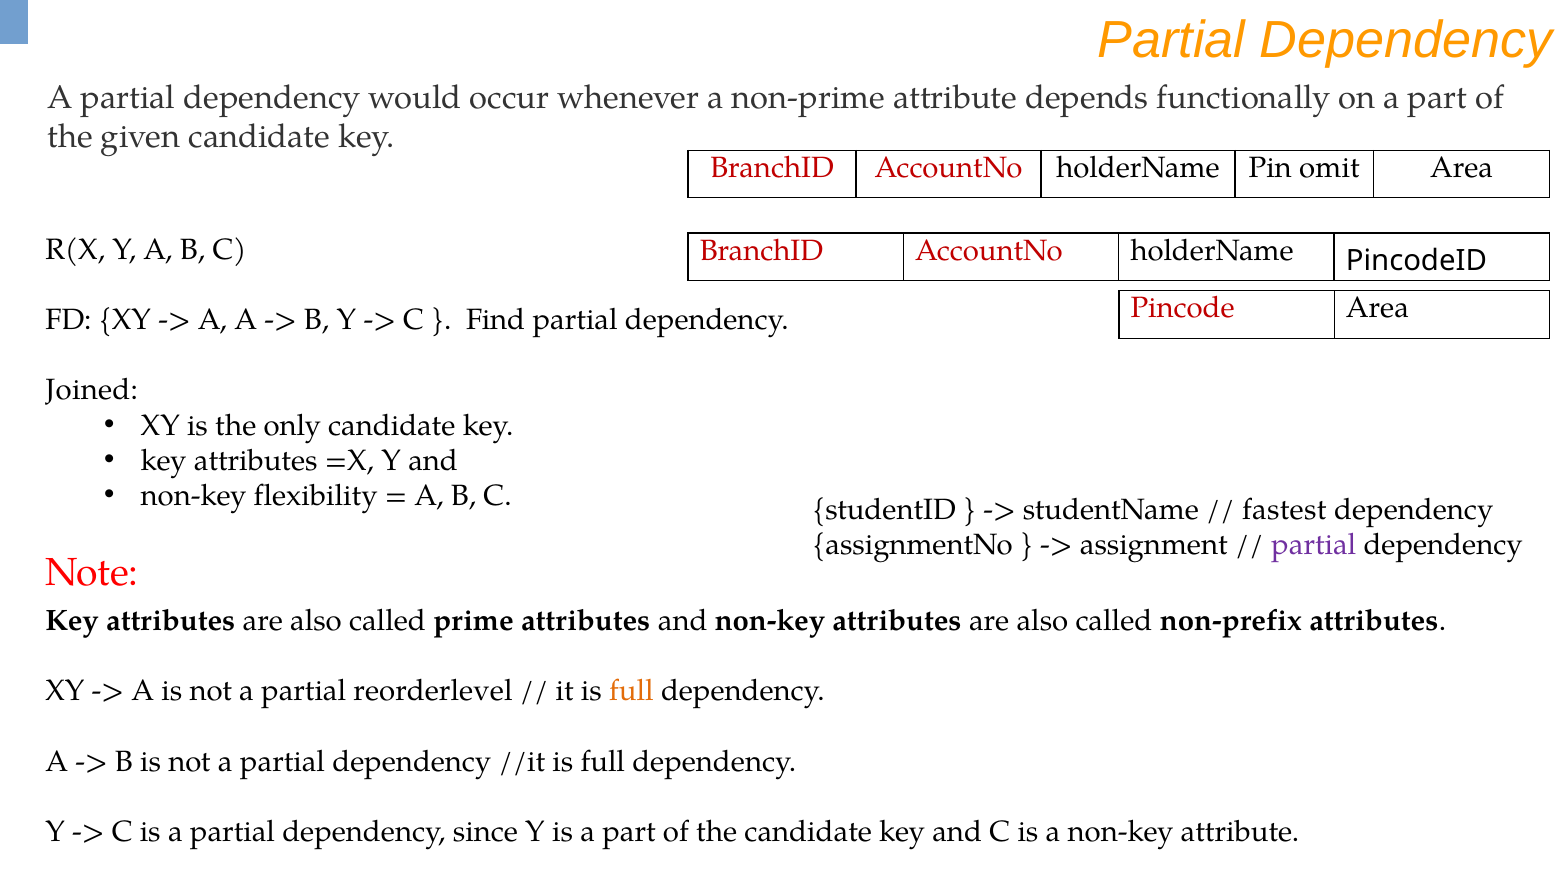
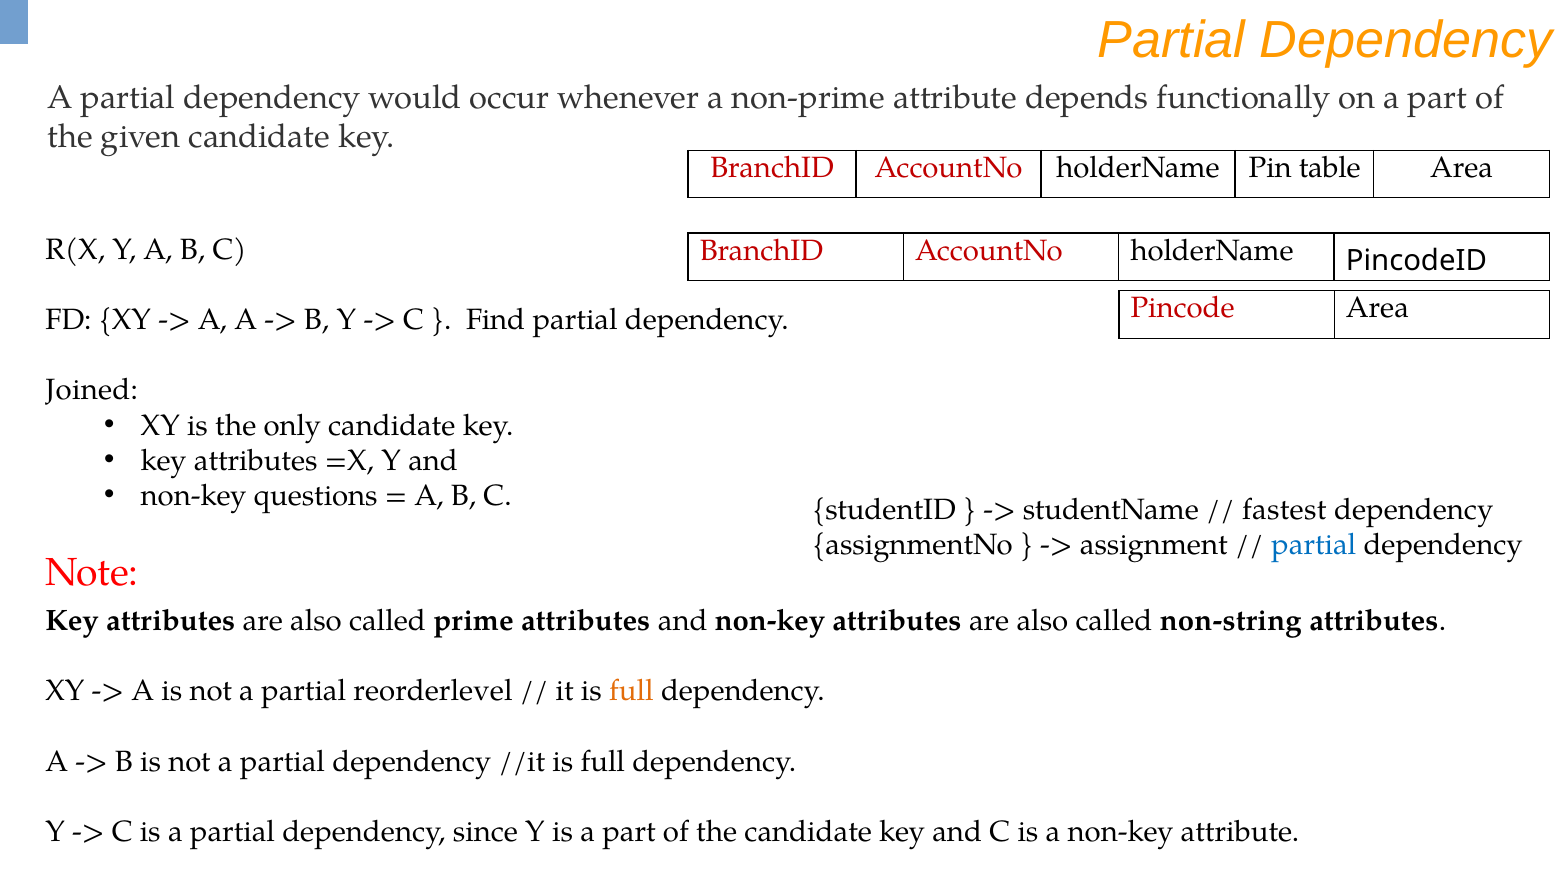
omit: omit -> table (1330, 168)
flexibility: flexibility -> questions (316, 496)
partial colour: purple -> blue (1314, 545)
non-prefix: non-prefix -> non-string (1231, 621)
